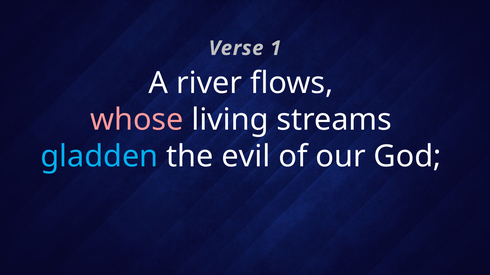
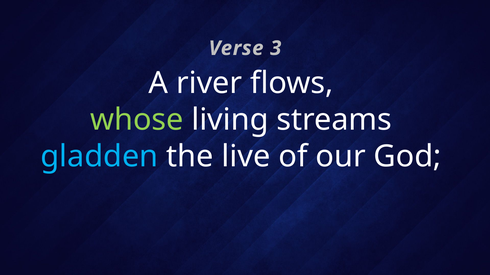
1: 1 -> 3 (276, 48)
whose colour: pink -> light green (137, 120)
evil: evil -> live (246, 157)
